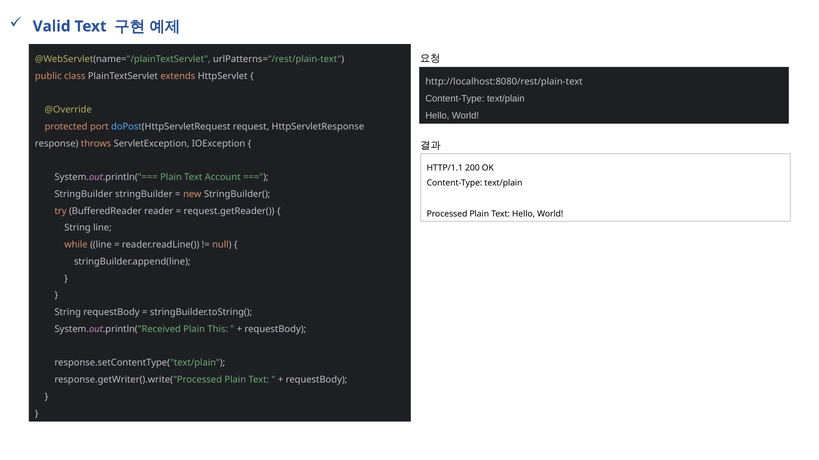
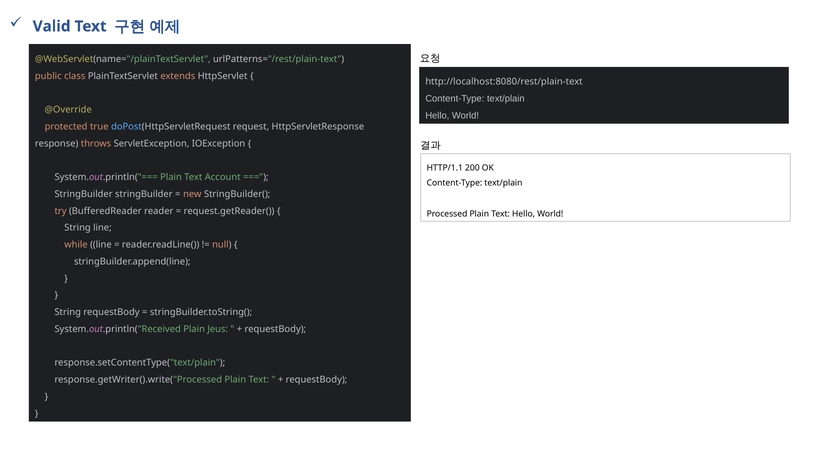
port: port -> true (99, 127)
This: This -> Jeus (218, 330)
